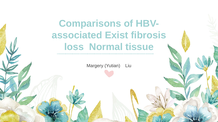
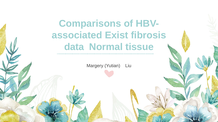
loss: loss -> data (74, 47)
